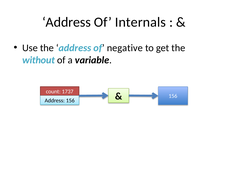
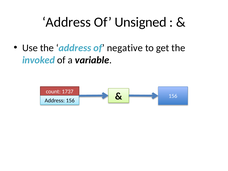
Internals: Internals -> Unsigned (141, 22)
without: without -> invoked (39, 60)
